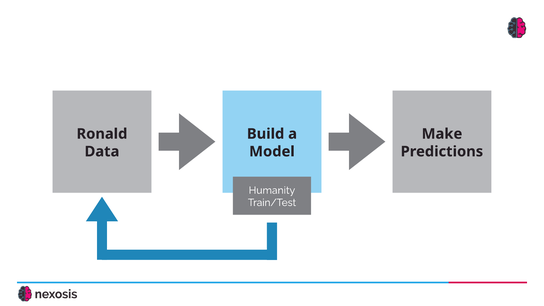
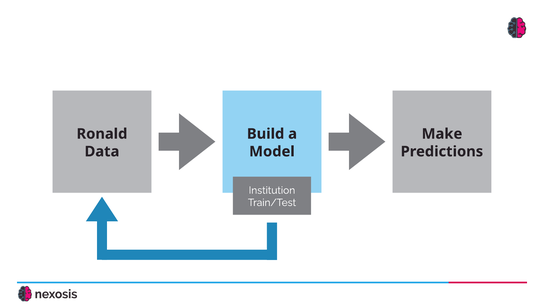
Humanity: Humanity -> Institution (272, 190)
